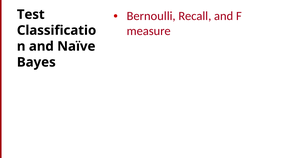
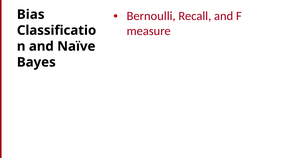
Test: Test -> Bias (31, 14)
